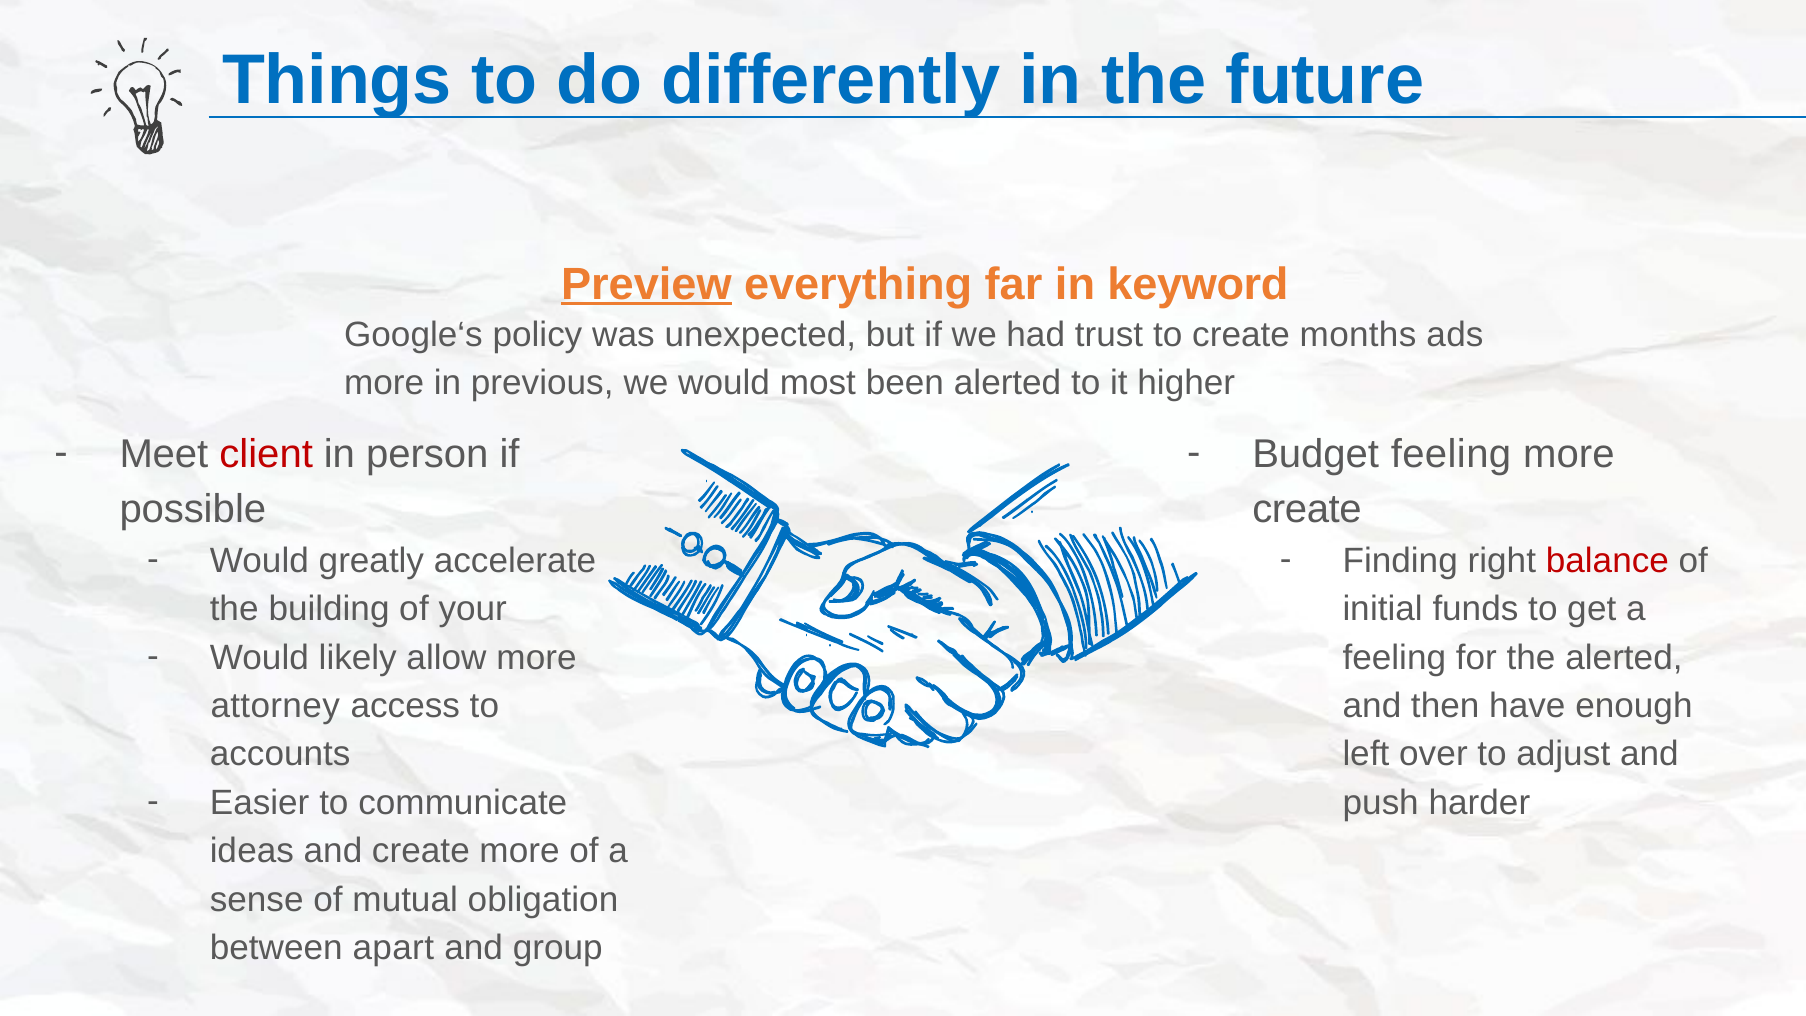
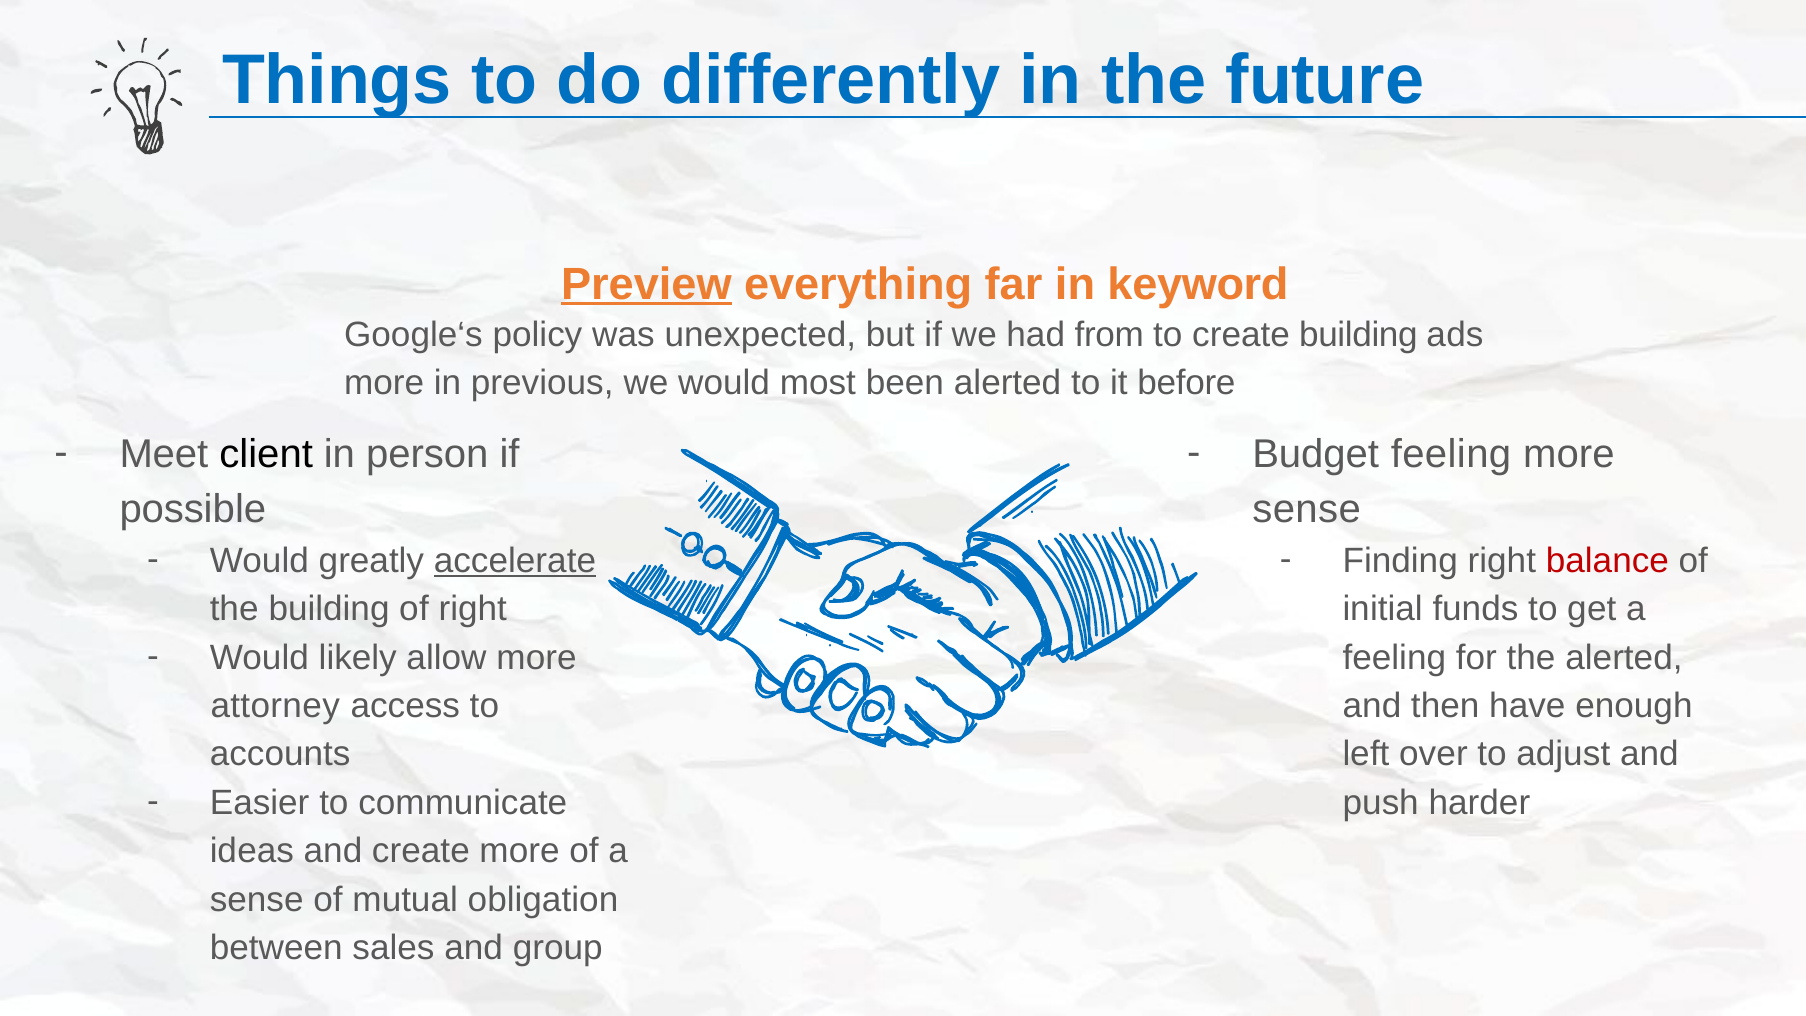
trust: trust -> from (1109, 335)
create months: months -> building (1358, 335)
higher: higher -> before (1186, 383)
client colour: red -> black (266, 454)
create: create -> sense (1307, 510)
accelerate underline: none -> present (515, 561)
of your: your -> right (473, 609)
apart: apart -> sales (393, 948)
